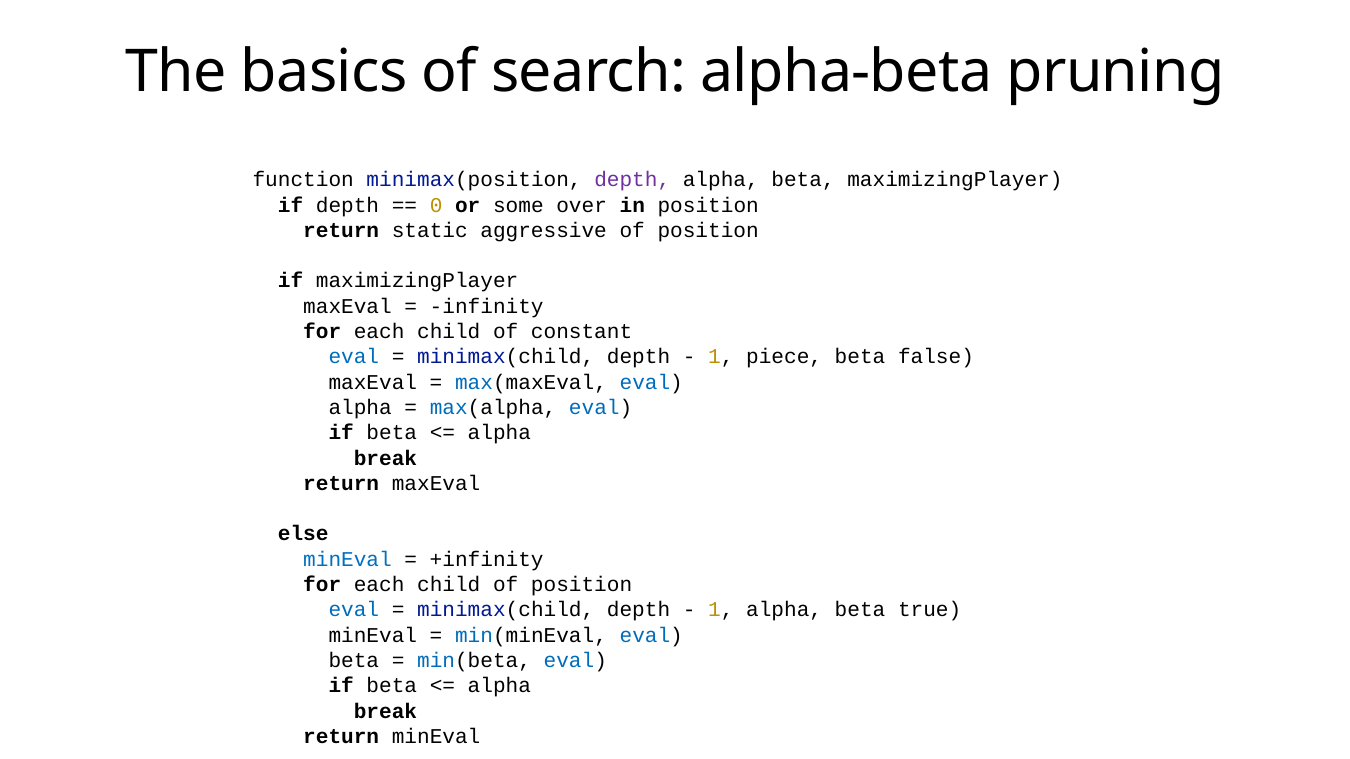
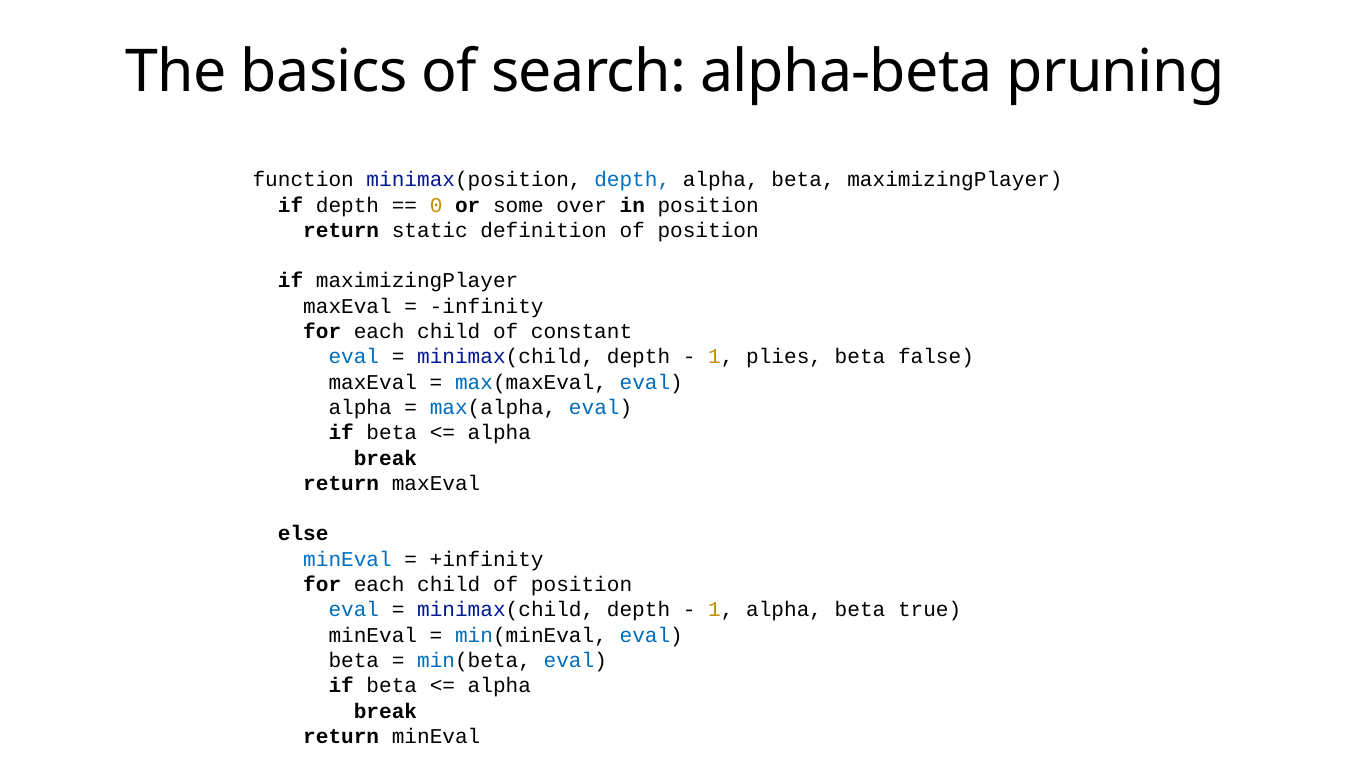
depth colour: purple -> blue (632, 180)
aggressive: aggressive -> definition (544, 230)
piece: piece -> plies (784, 357)
